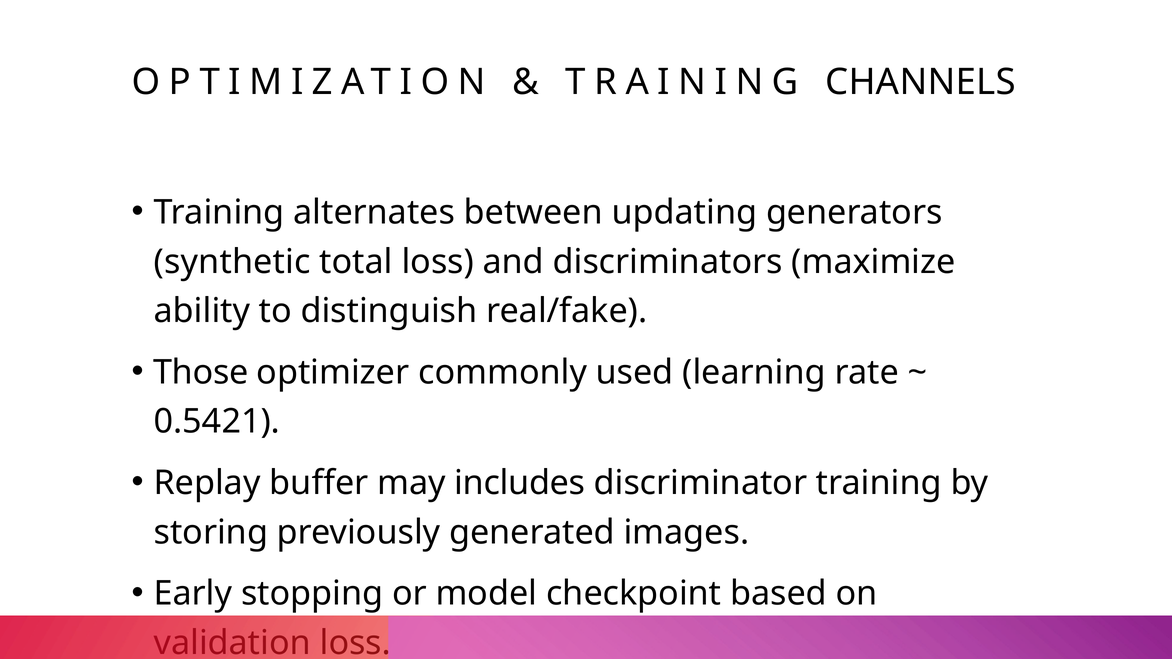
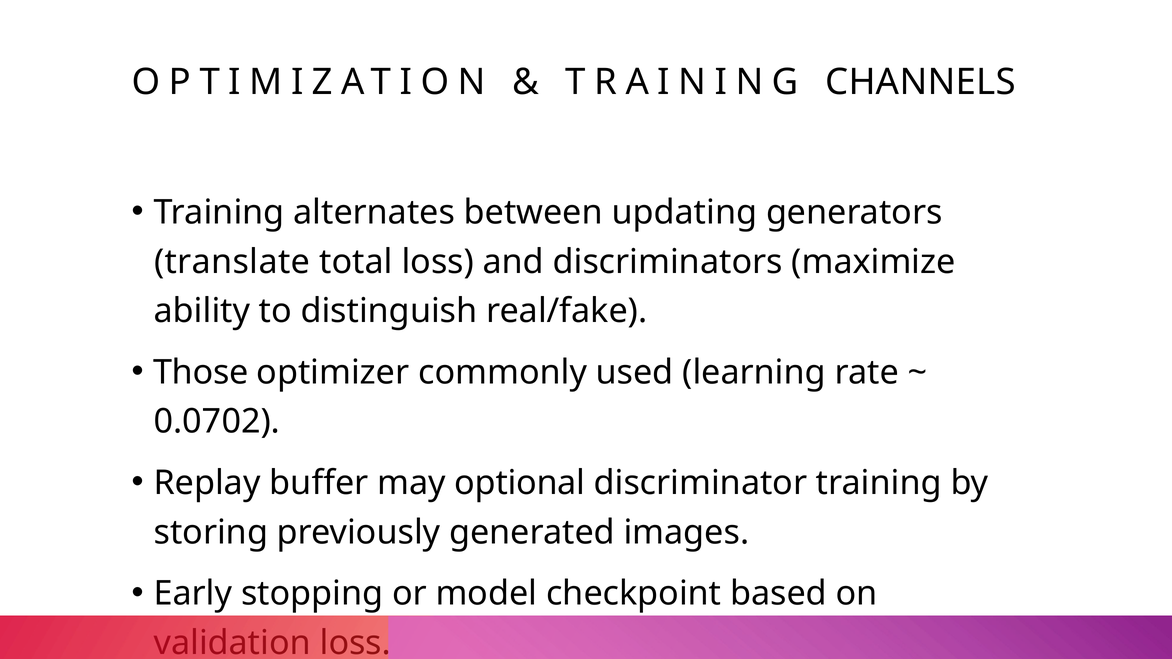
synthetic: synthetic -> translate (232, 262)
0.5421: 0.5421 -> 0.0702 (217, 422)
includes: includes -> optional (520, 483)
